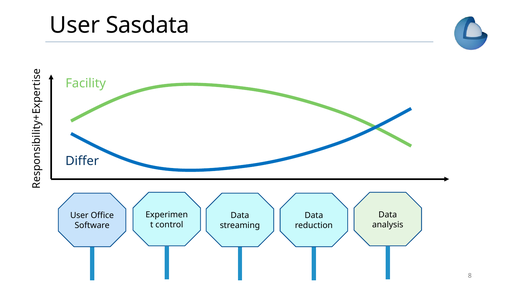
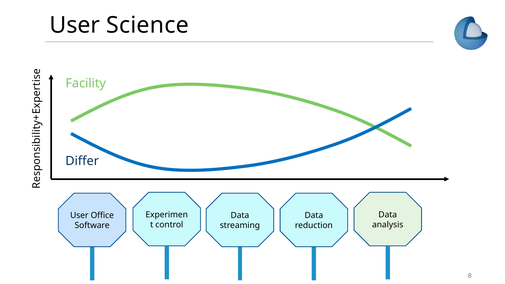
Sasdata: Sasdata -> Science (147, 25)
